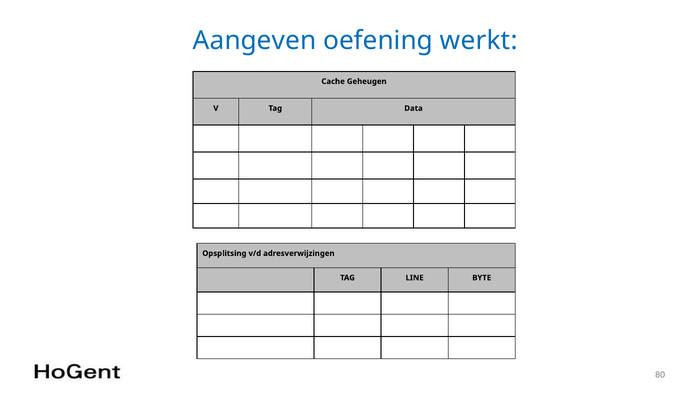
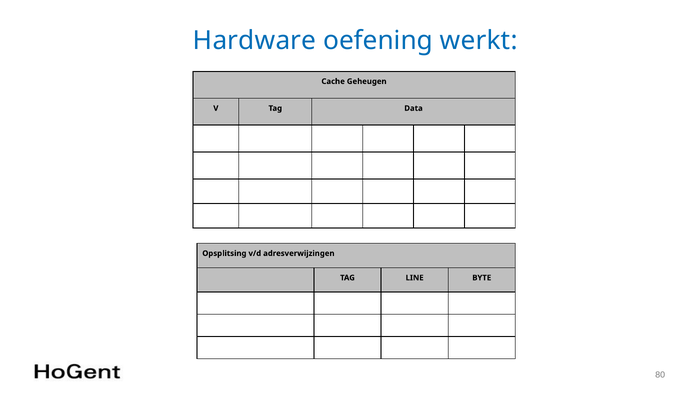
Aangeven: Aangeven -> Hardware (255, 41)
